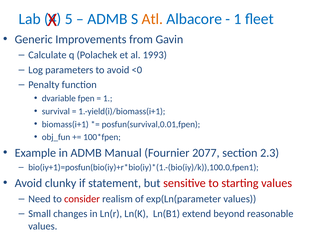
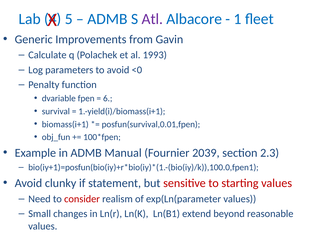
Atl colour: orange -> purple (152, 19)
1: 1 -> 6 (108, 98)
2077: 2077 -> 2039 (206, 153)
